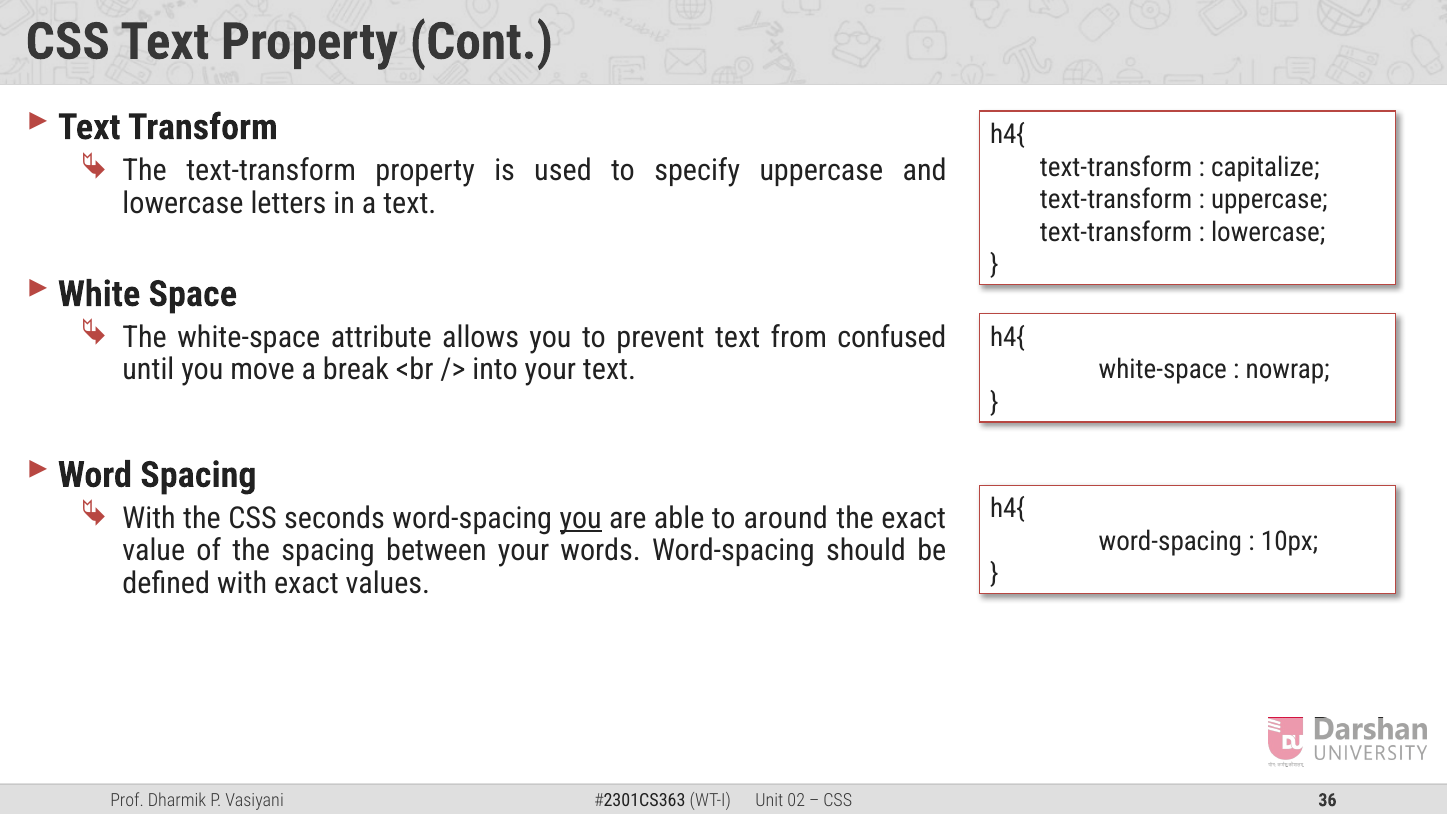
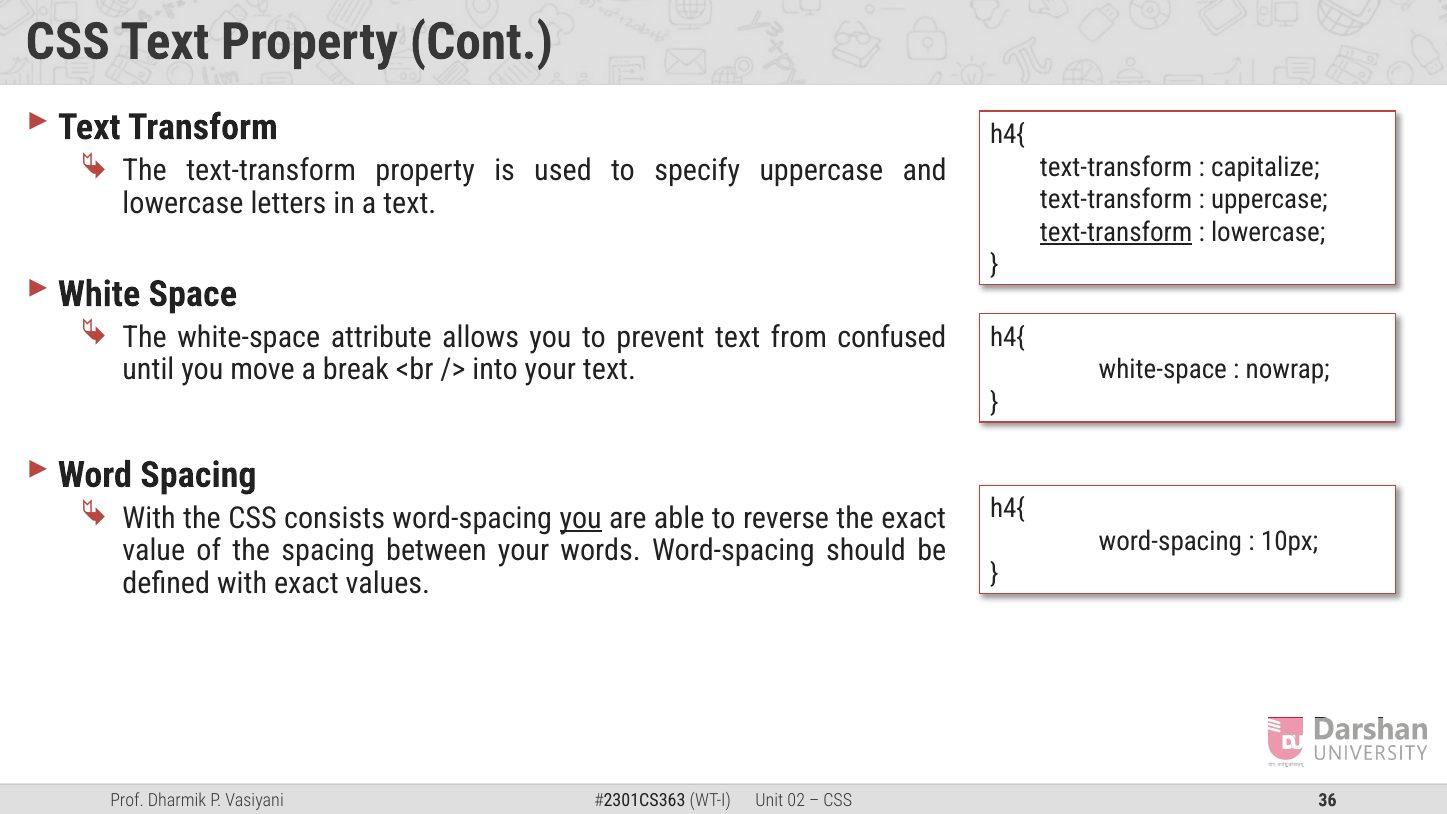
text-transform underline: none -> present (1116, 232)
seconds: seconds -> consists (335, 518)
around: around -> reverse (786, 518)
